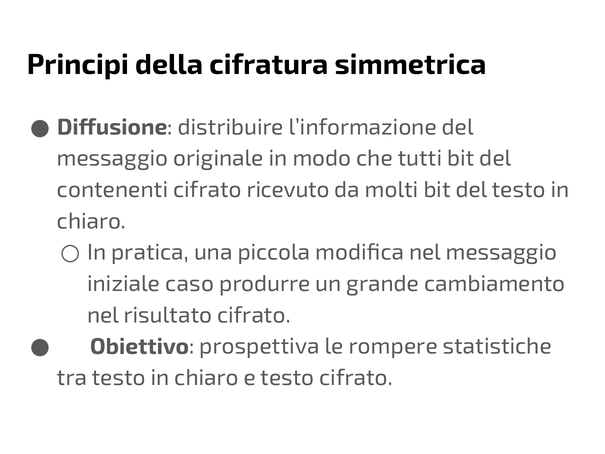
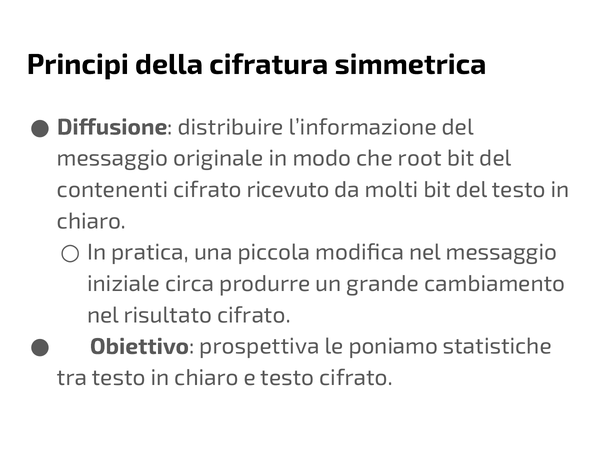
tutti: tutti -> root (420, 158)
caso: caso -> circa (190, 284)
rompere: rompere -> poniamo (393, 346)
